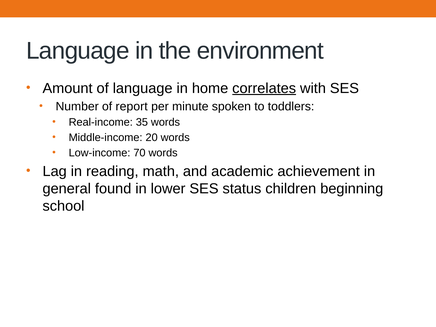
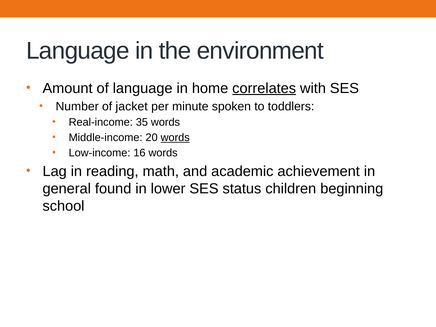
report: report -> jacket (132, 106)
words underline: none -> present (175, 138)
70: 70 -> 16 (139, 153)
